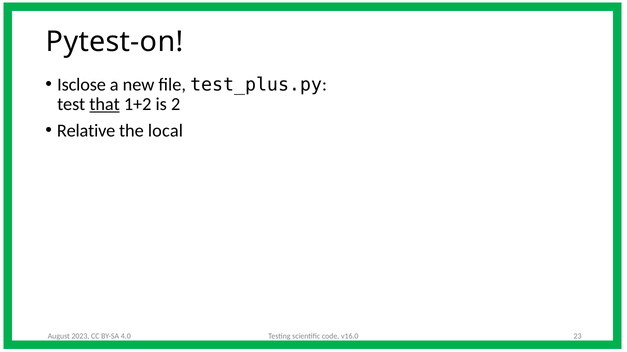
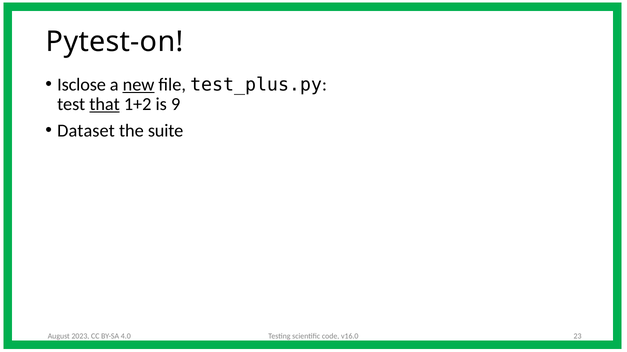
new underline: none -> present (139, 85)
2: 2 -> 9 (176, 104)
Relative: Relative -> Dataset (86, 131)
local: local -> suite (166, 131)
